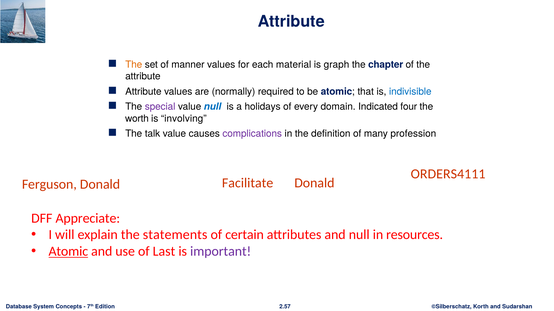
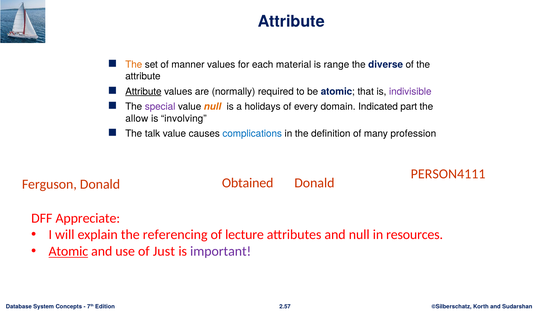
graph: graph -> range (336, 65)
chapter: chapter -> diverse (386, 65)
Attribute underline: none -> present (143, 92)
indivisible colour: blue -> purple (410, 92)
null colour: blue -> orange (213, 107)
four: four -> part (409, 107)
worth: worth -> allow (137, 119)
complications colour: purple -> blue (252, 134)
ORDERS4111: ORDERS4111 -> PERSON4111 (448, 174)
Facilitate: Facilitate -> Obtained (248, 183)
statements: statements -> referencing (175, 235)
certain: certain -> lecture (245, 235)
Last: Last -> Just (164, 252)
